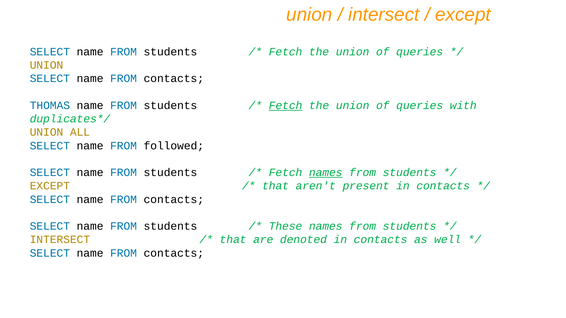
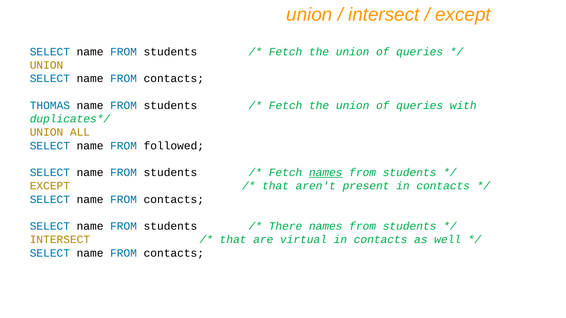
Fetch underline: present -> none (286, 106)
These: These -> There (286, 226)
denoted: denoted -> virtual (303, 240)
